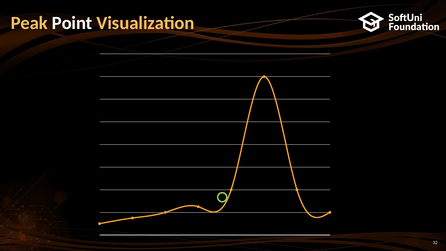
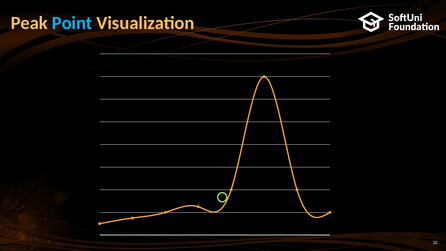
Point colour: white -> light blue (72, 23)
